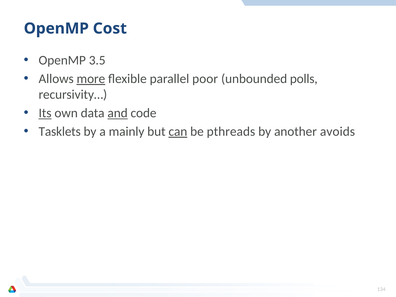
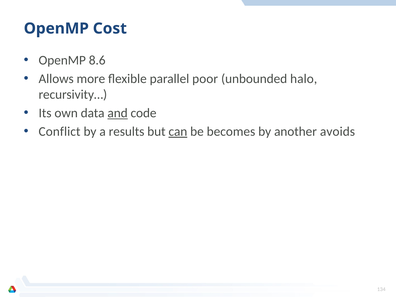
3.5: 3.5 -> 8.6 (97, 60)
more underline: present -> none (91, 79)
polls: polls -> halo (304, 79)
Its underline: present -> none (45, 113)
Tasklets: Tasklets -> Conflict (60, 132)
mainly: mainly -> results (127, 132)
pthreads: pthreads -> becomes (231, 132)
